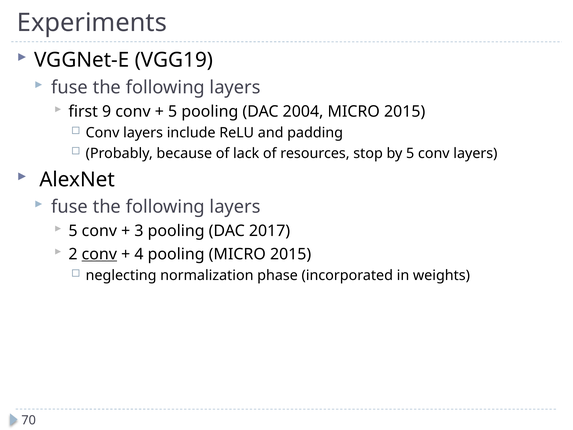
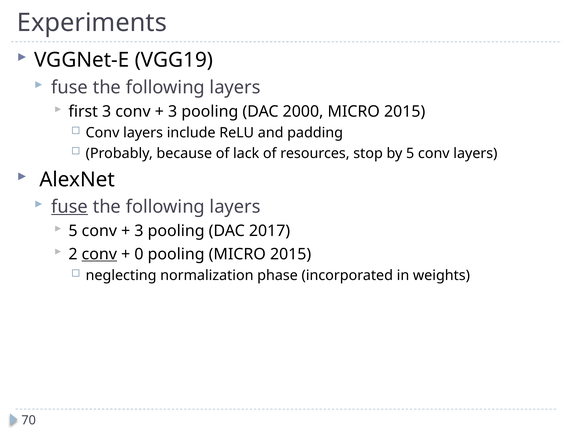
first 9: 9 -> 3 (107, 112)
5: 5 -> 3 (173, 112)
2004: 2004 -> 2000 (303, 112)
fuse underline: none -> present (70, 207)
4: 4 -> 0 (139, 254)
